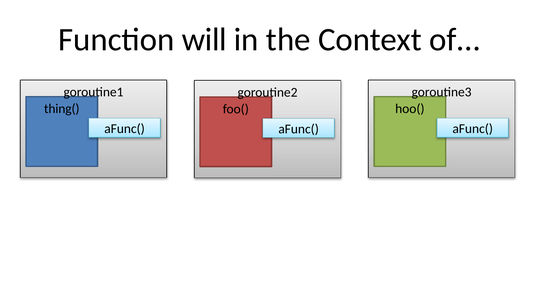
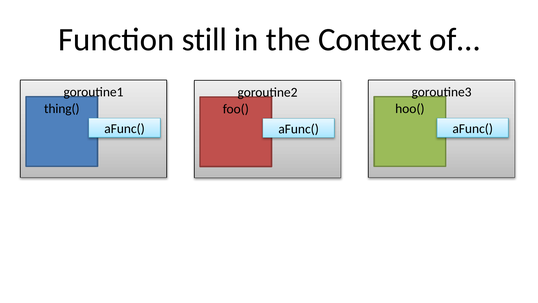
will: will -> still (204, 40)
